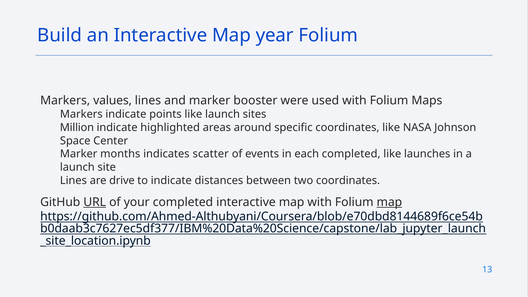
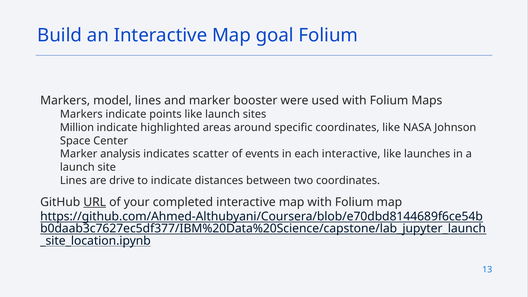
year: year -> goal (275, 35)
values: values -> model (113, 100)
months: months -> analysis (120, 154)
each completed: completed -> interactive (351, 154)
map underline: present -> none (389, 202)
